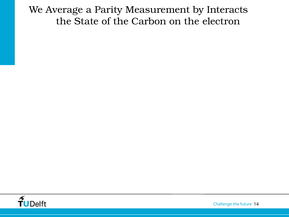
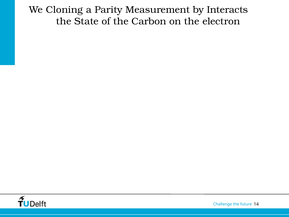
Average: Average -> Cloning (64, 10)
